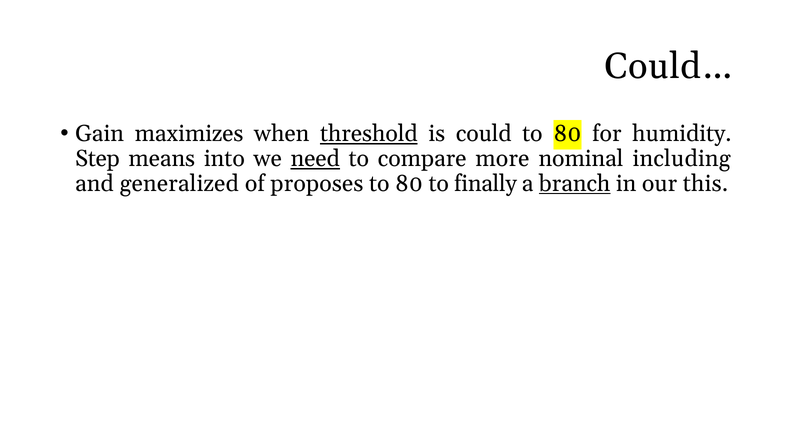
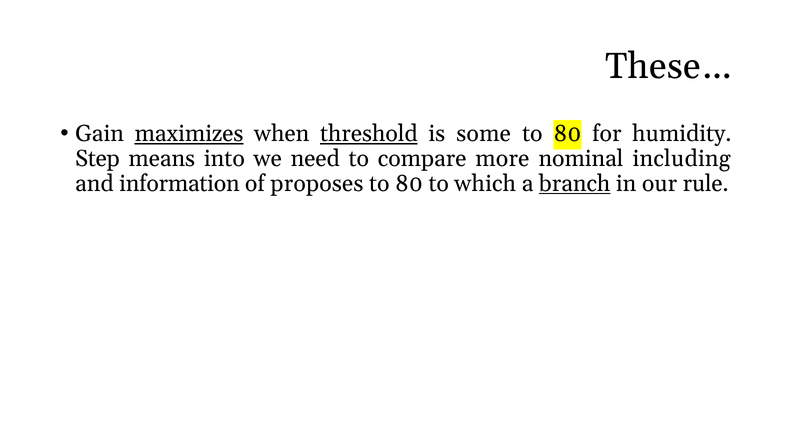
Could…: Could… -> These… (668, 67)
maximizes underline: none -> present (189, 134)
could: could -> some (484, 134)
need underline: present -> none (315, 159)
generalized: generalized -> information (179, 184)
finally: finally -> which (485, 184)
this: this -> rule (706, 184)
